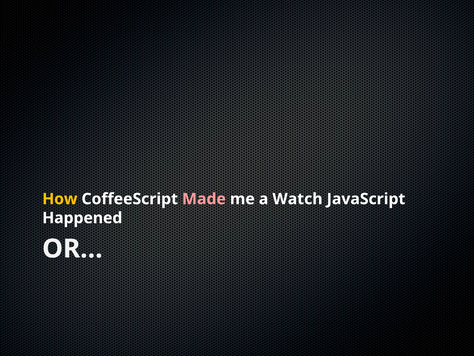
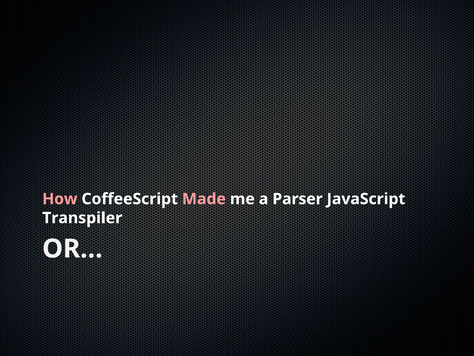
How colour: yellow -> pink (60, 199)
Watch: Watch -> Parser (298, 199)
Happened: Happened -> Transpiler (82, 218)
